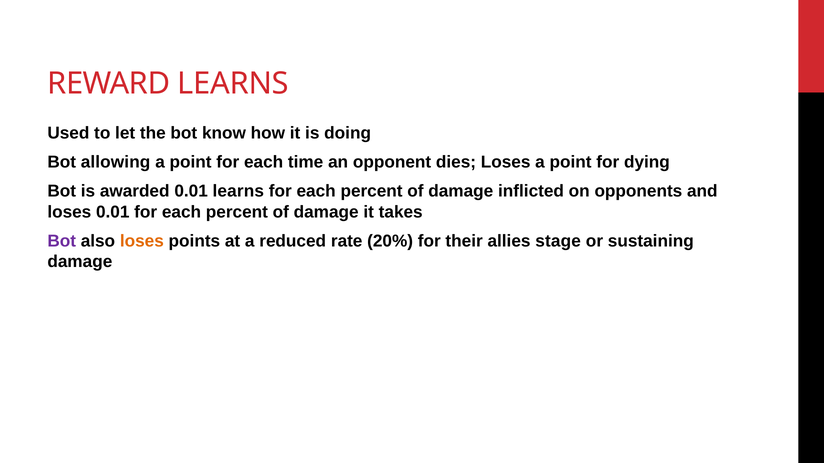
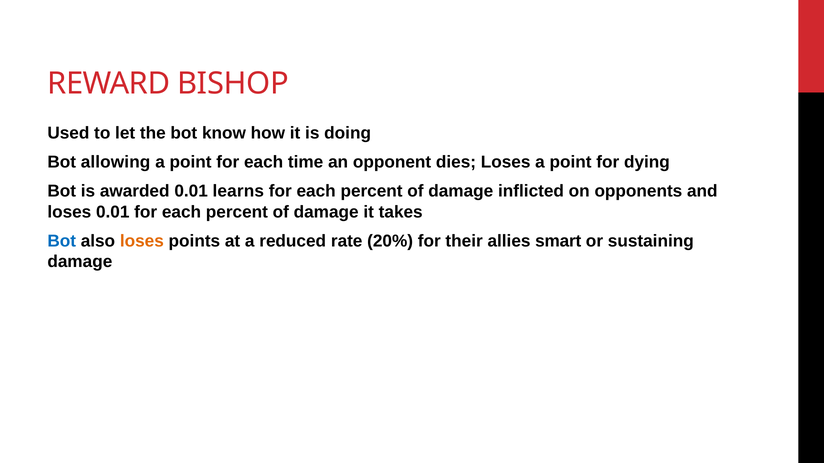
REWARD LEARNS: LEARNS -> BISHOP (233, 84)
Bot colour: purple -> blue (62, 241)
stage: stage -> smart (558, 241)
